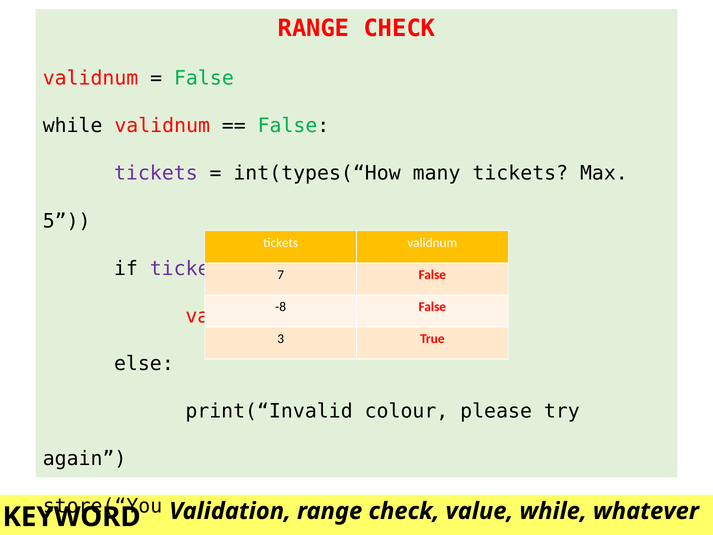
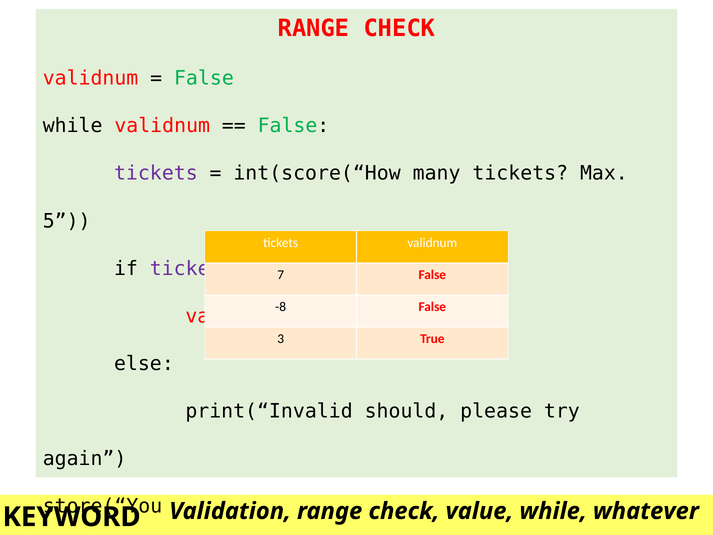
int(types(“How: int(types(“How -> int(score(“How (317, 173)
colour: colour -> should (406, 411)
